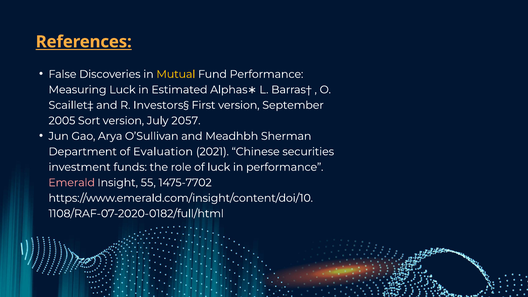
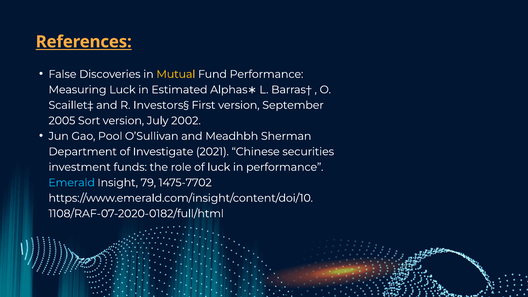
2057: 2057 -> 2002 (186, 121)
Arya: Arya -> Pool (110, 136)
Evaluation: Evaluation -> Investigate (163, 152)
Emerald colour: pink -> light blue (72, 183)
55: 55 -> 79 (148, 183)
